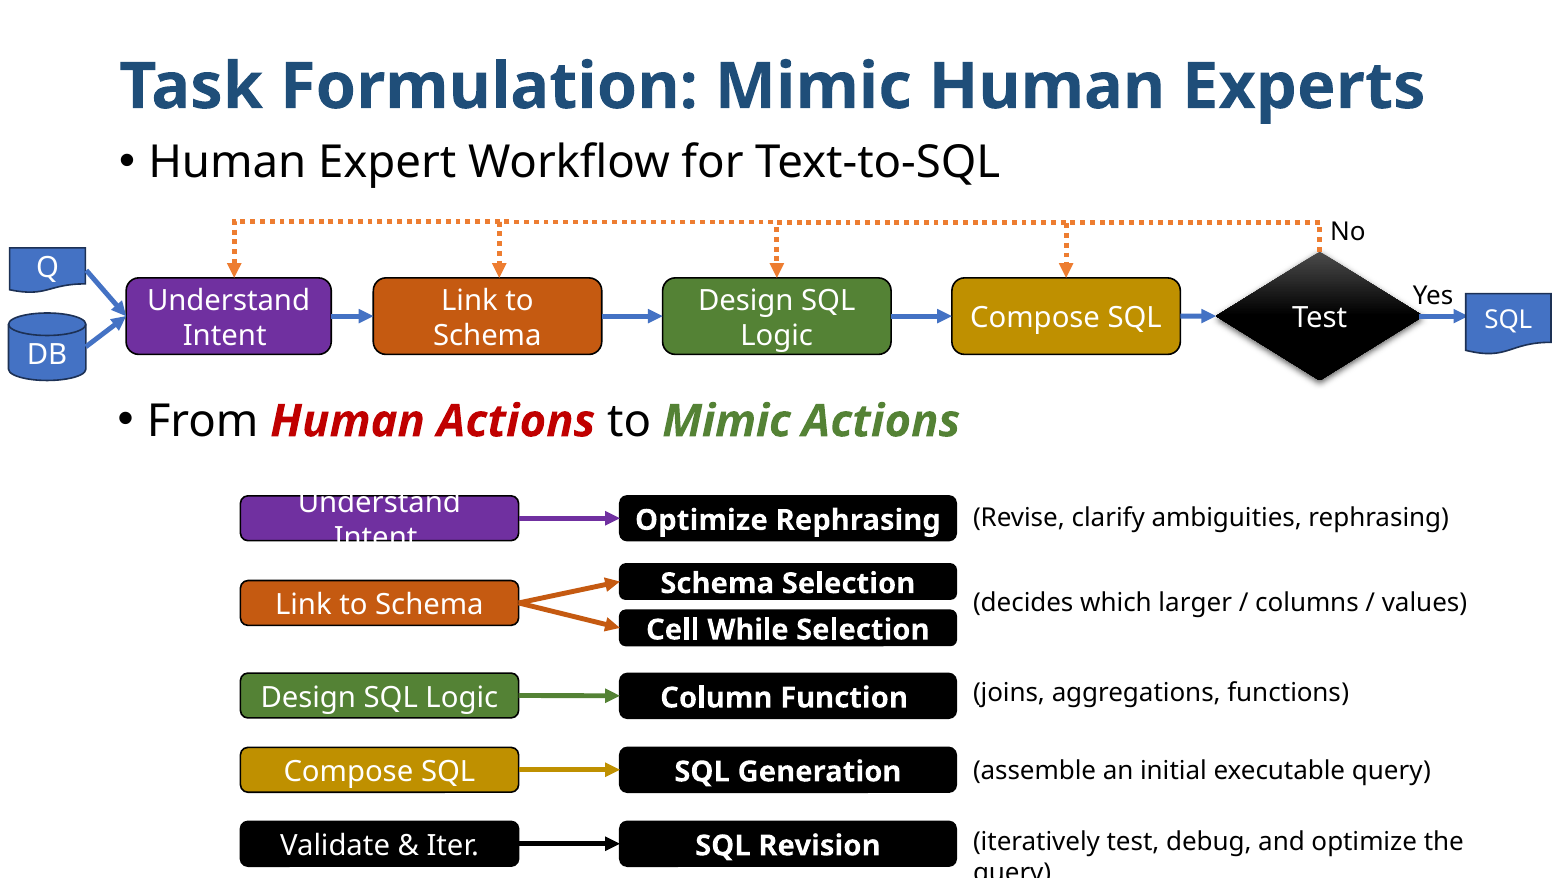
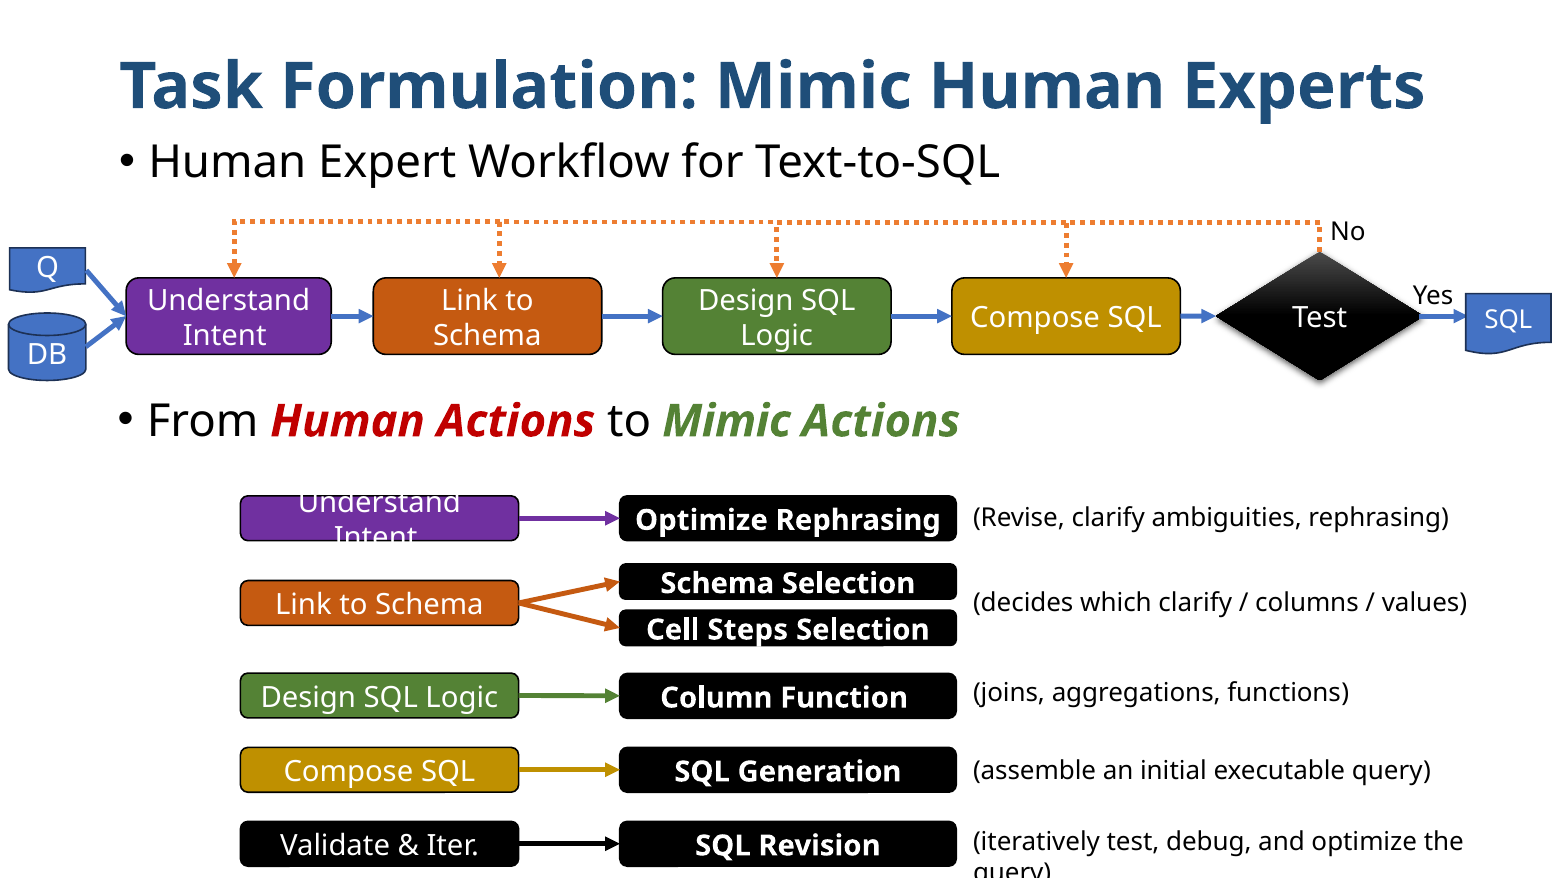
which larger: larger -> clarify (1195, 604)
While: While -> Steps (748, 630)
